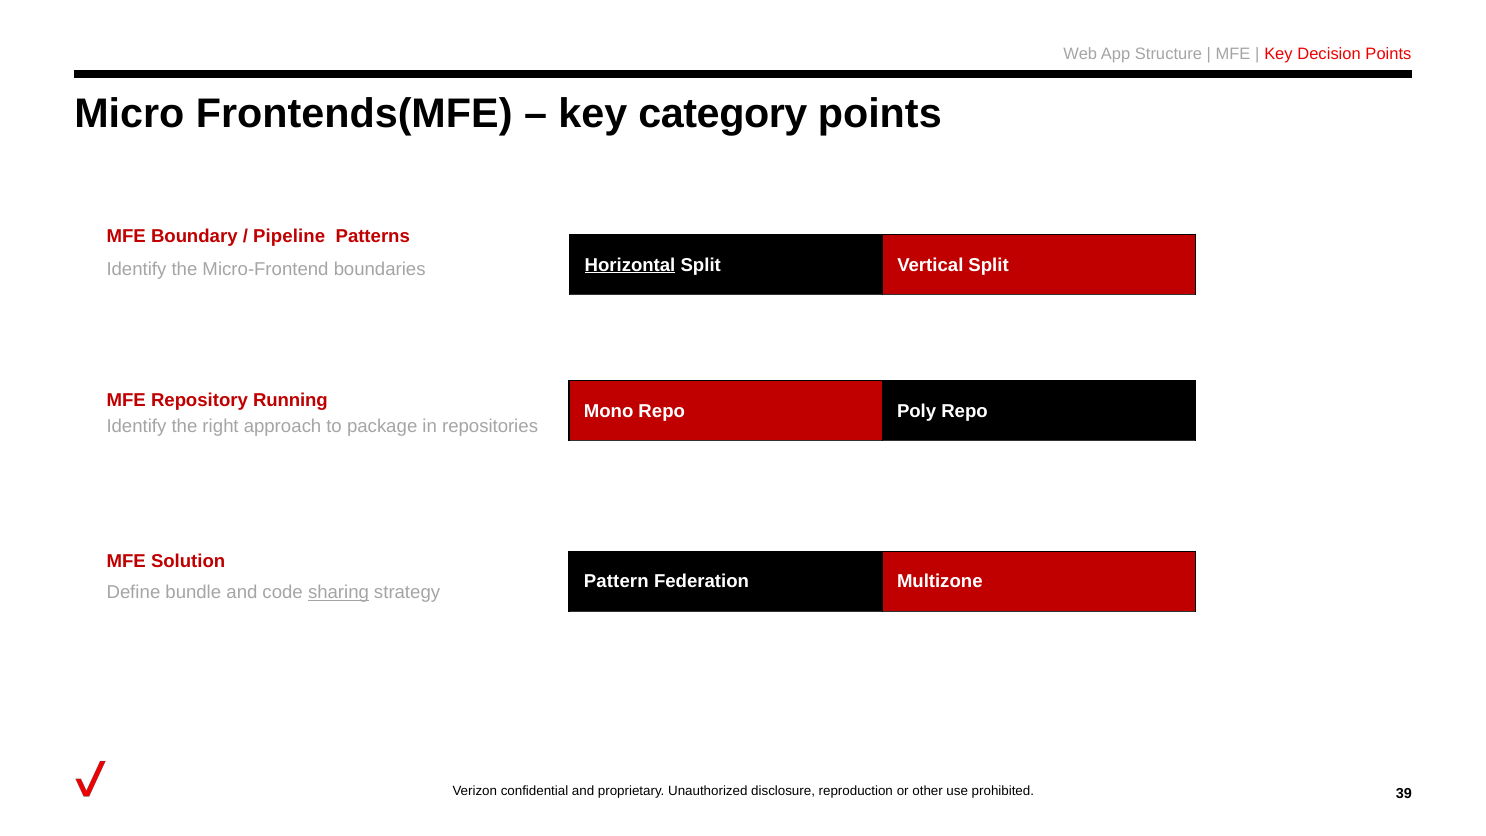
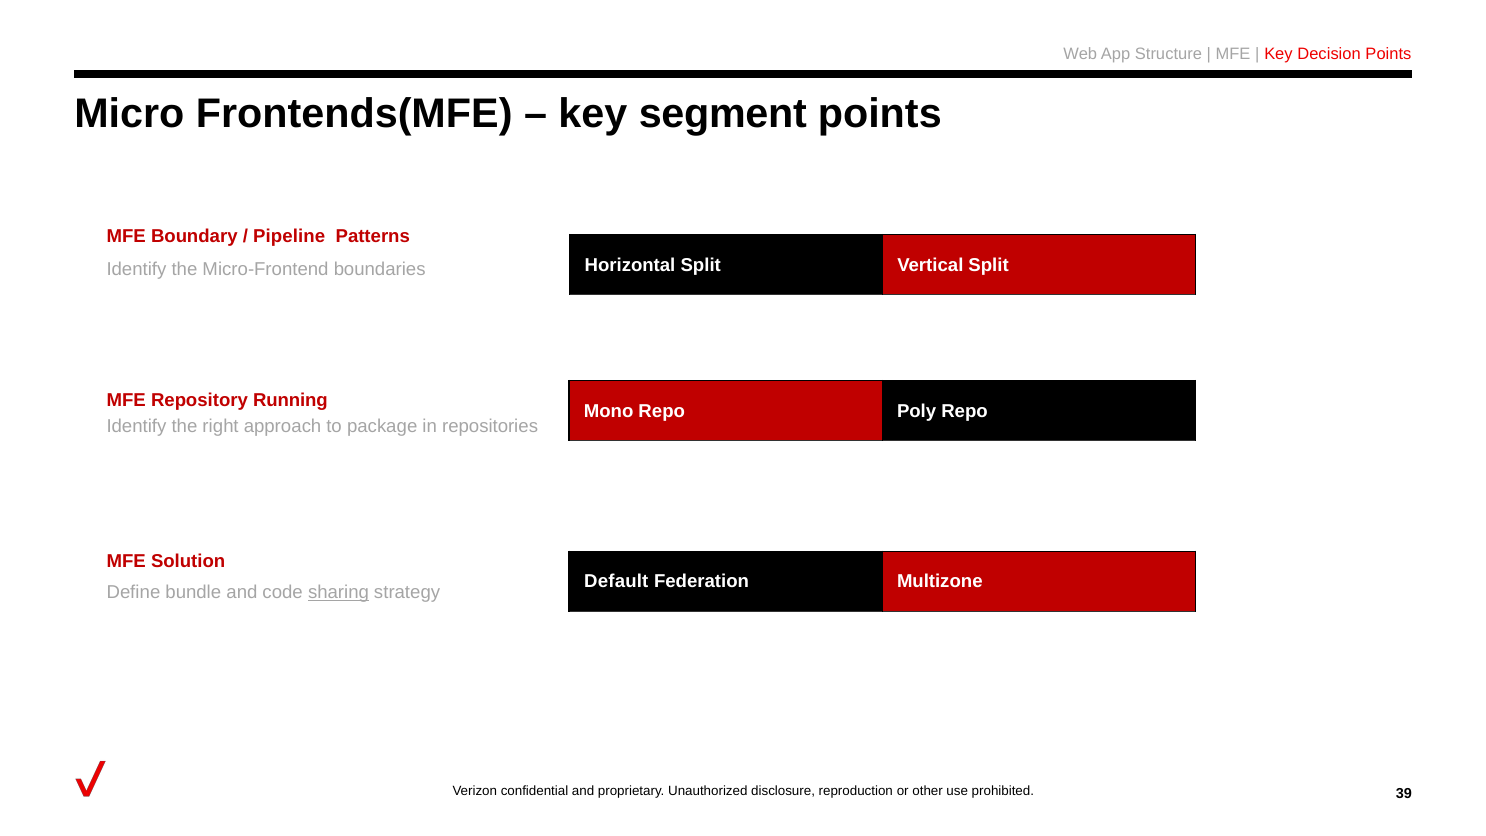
category: category -> segment (723, 114)
Horizontal underline: present -> none (630, 265)
Pattern: Pattern -> Default (616, 582)
